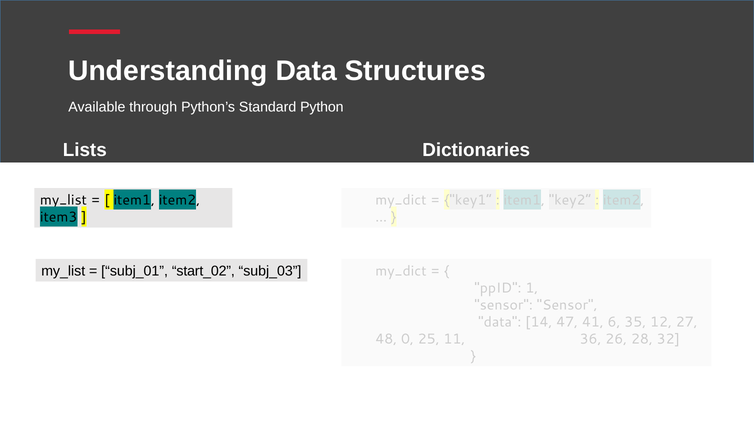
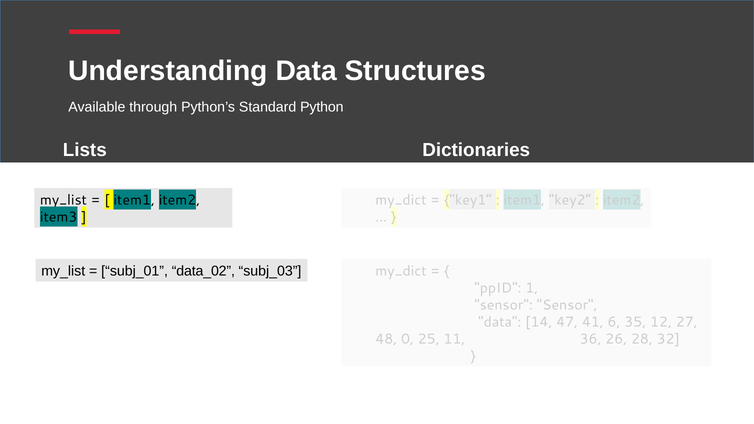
start_02: start_02 -> data_02 (203, 271)
